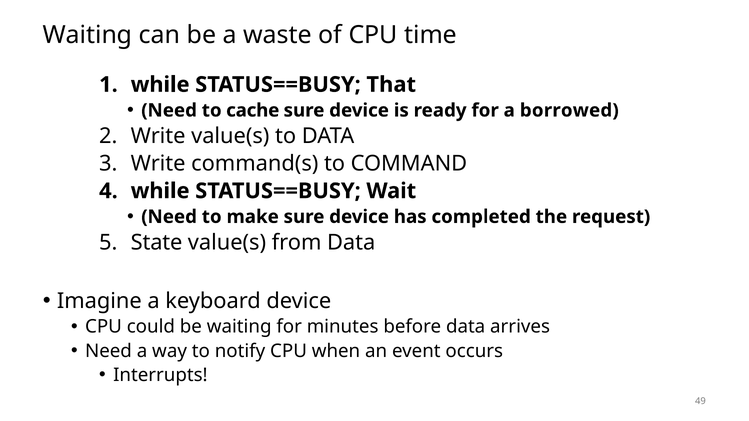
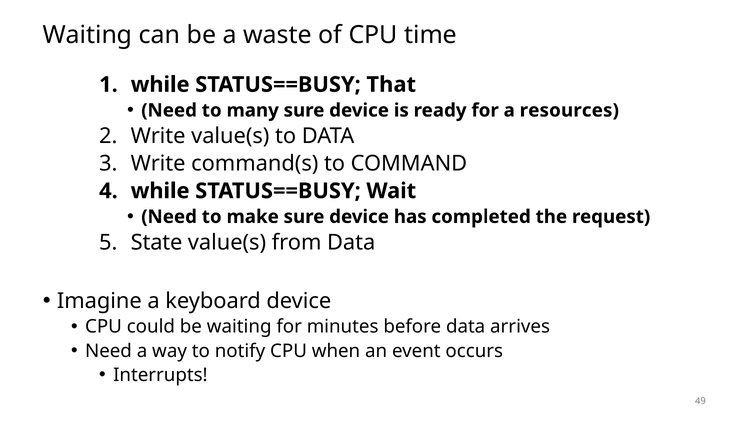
cache: cache -> many (253, 110)
borrowed: borrowed -> resources (569, 110)
